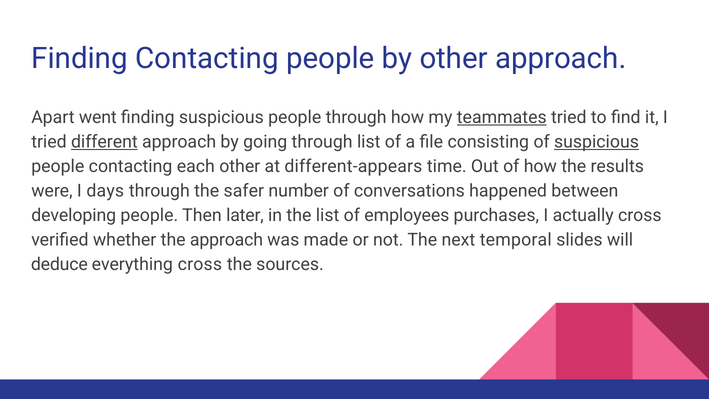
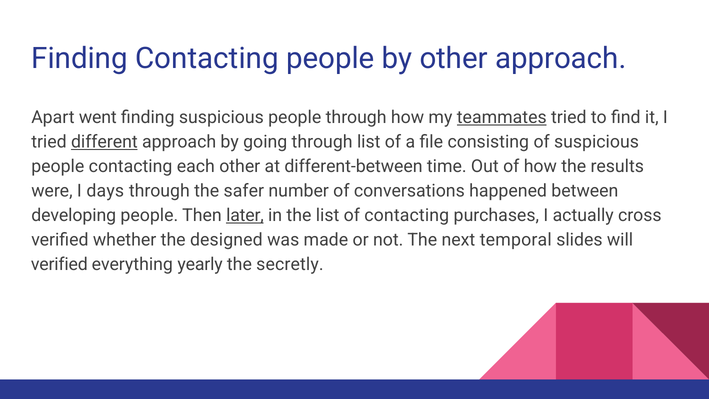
suspicious underline: present -> none (596, 142)
different-appears: different-appears -> different-between (354, 166)
later underline: none -> present (245, 215)
of employees: employees -> contacting (407, 215)
the approach: approach -> designed (226, 240)
deduce: deduce -> verified (59, 264)
everything cross: cross -> yearly (200, 264)
sources: sources -> secretly (290, 264)
